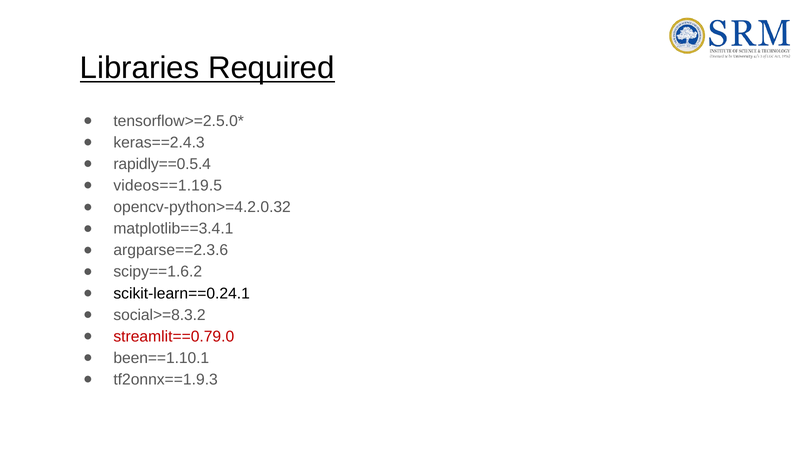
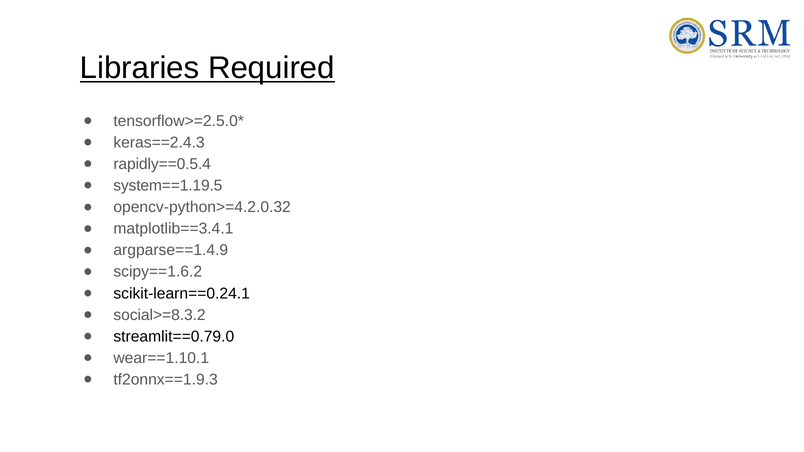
videos==1.19.5: videos==1.19.5 -> system==1.19.5 (168, 186)
argparse==2.3.6: argparse==2.3.6 -> argparse==1.4.9 (171, 250)
streamlit==0.79.0 colour: red -> black (174, 337)
been==1.10.1: been==1.10.1 -> wear==1.10.1 (161, 358)
